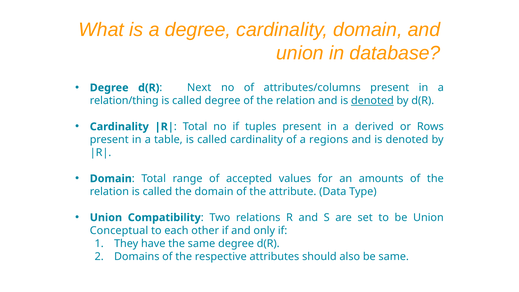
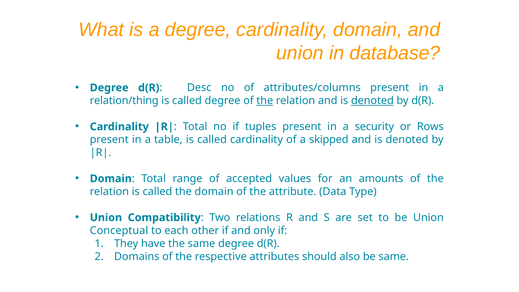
Next: Next -> Desc (199, 88)
the underline: none -> present (265, 101)
derived: derived -> security (374, 127)
regions: regions -> skipped (329, 140)
